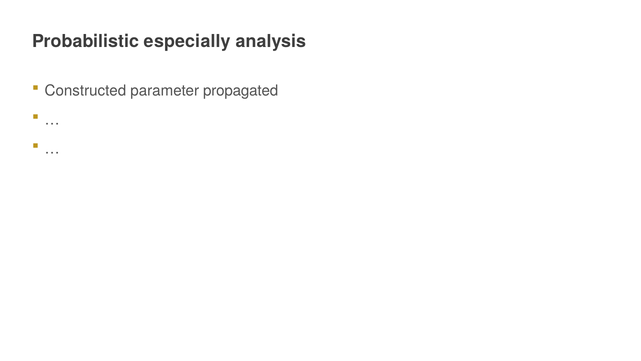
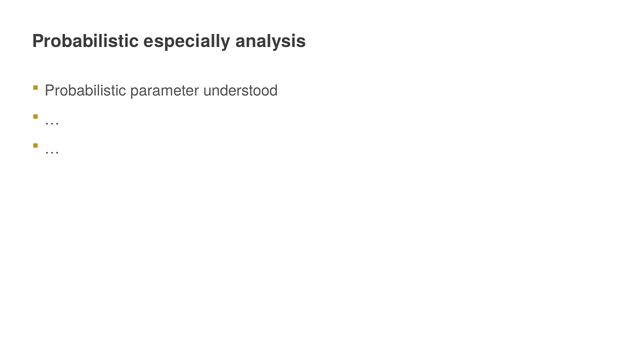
Constructed: Constructed -> Probabilistic (85, 91)
propagated: propagated -> understood (241, 91)
